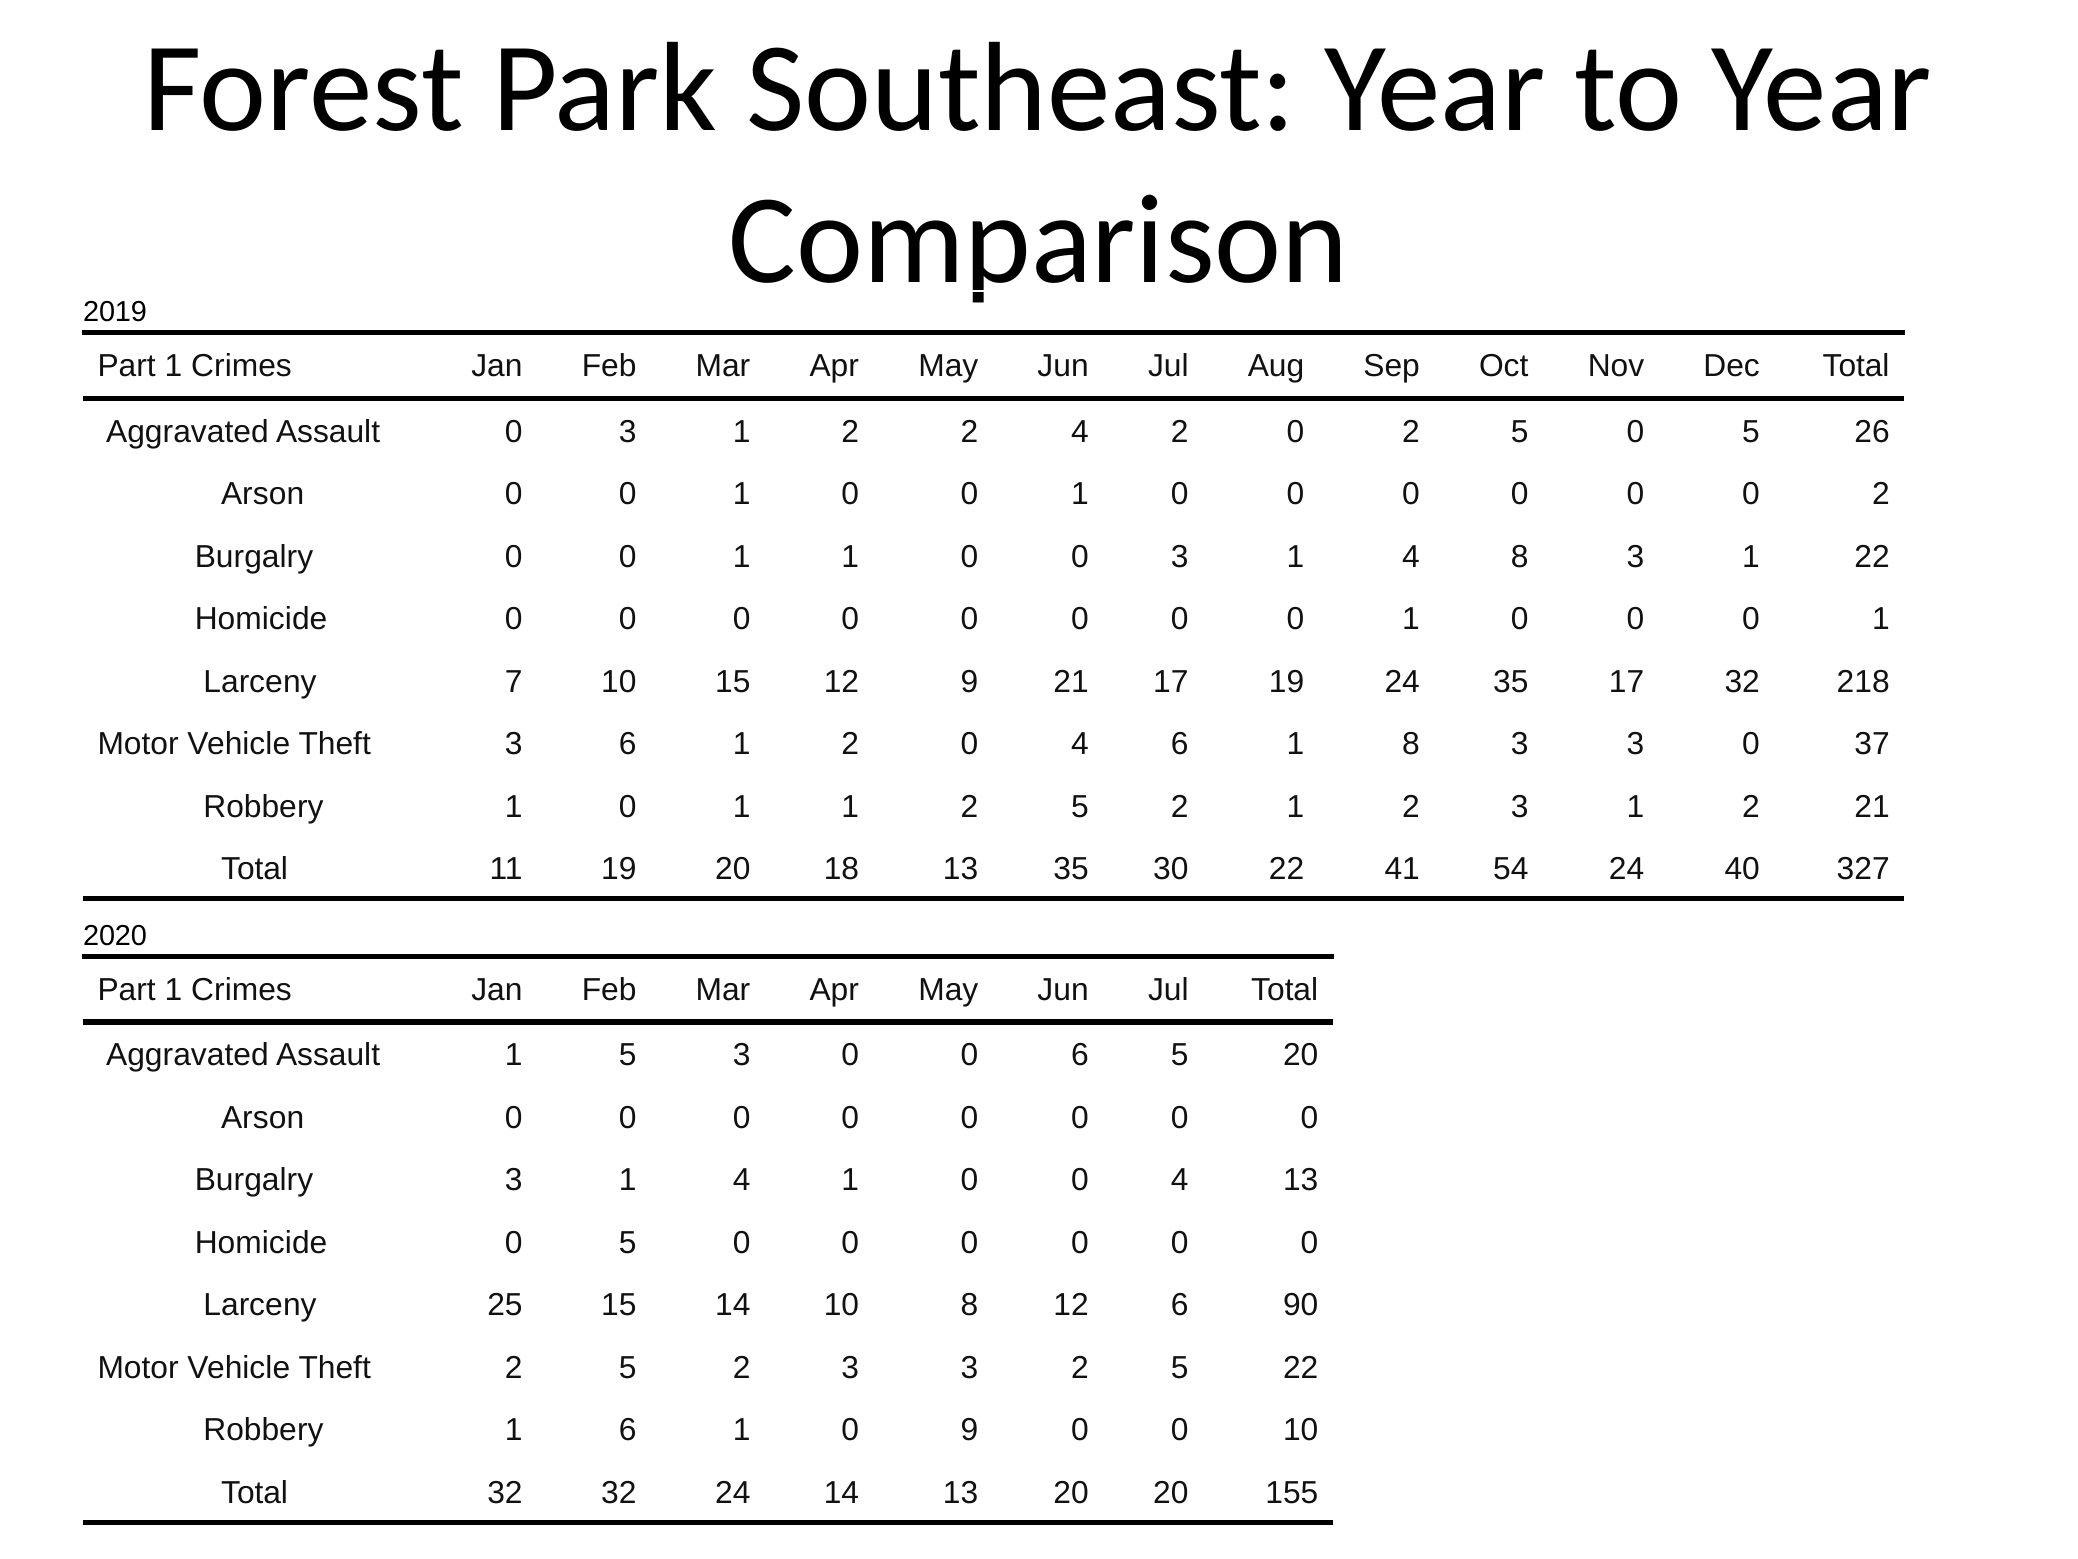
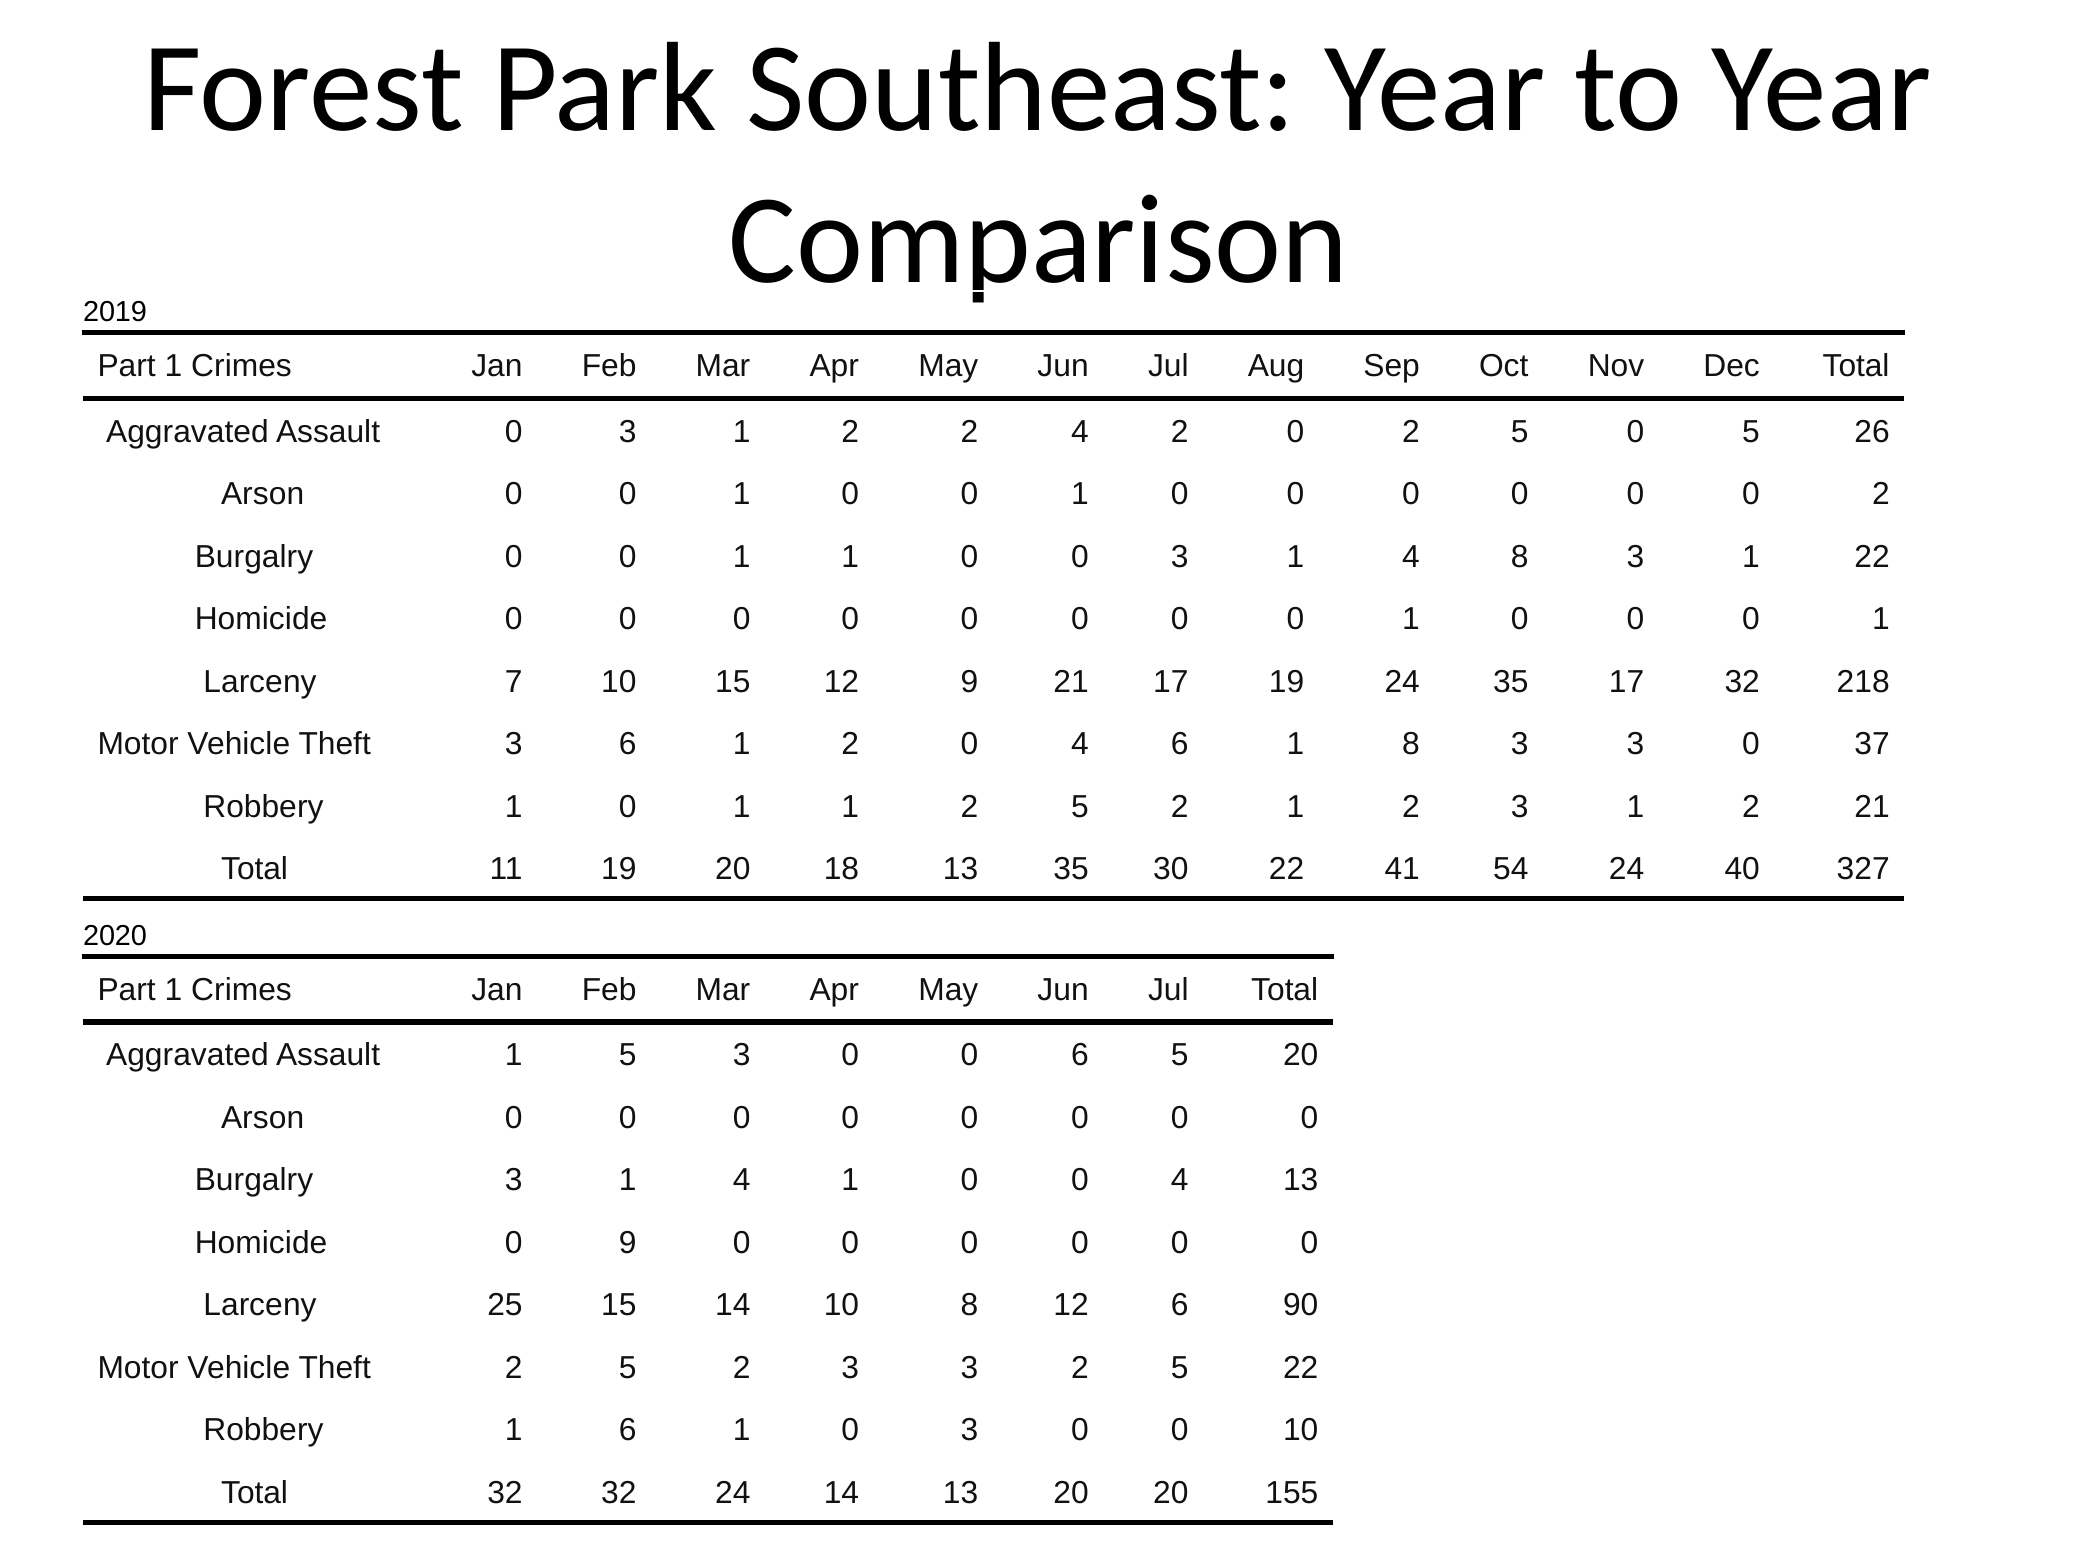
Homicide 0 5: 5 -> 9 (628, 1242)
1 0 9: 9 -> 3 (969, 1430)
